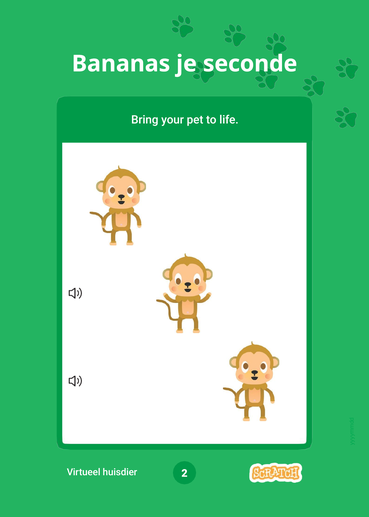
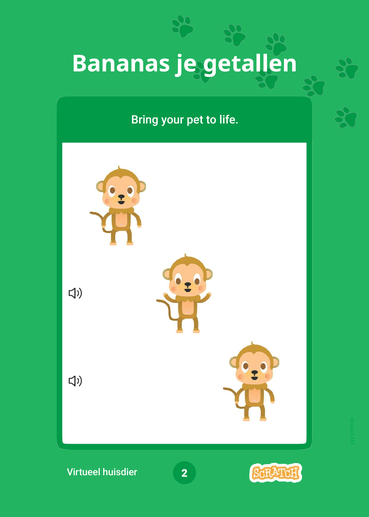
seconde: seconde -> getallen (250, 64)
